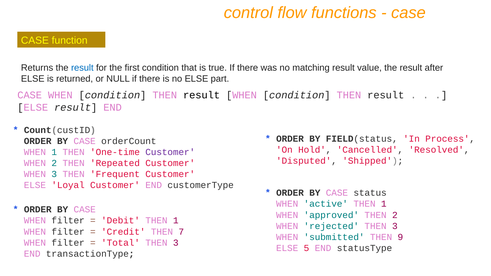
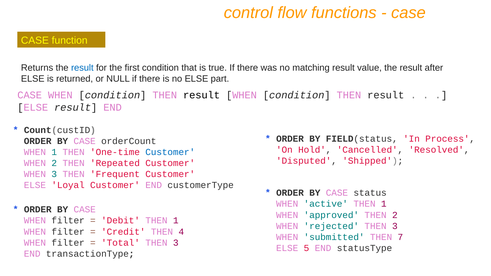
Customer colour: purple -> blue (170, 152)
7: 7 -> 4 (181, 232)
9: 9 -> 7 (400, 237)
